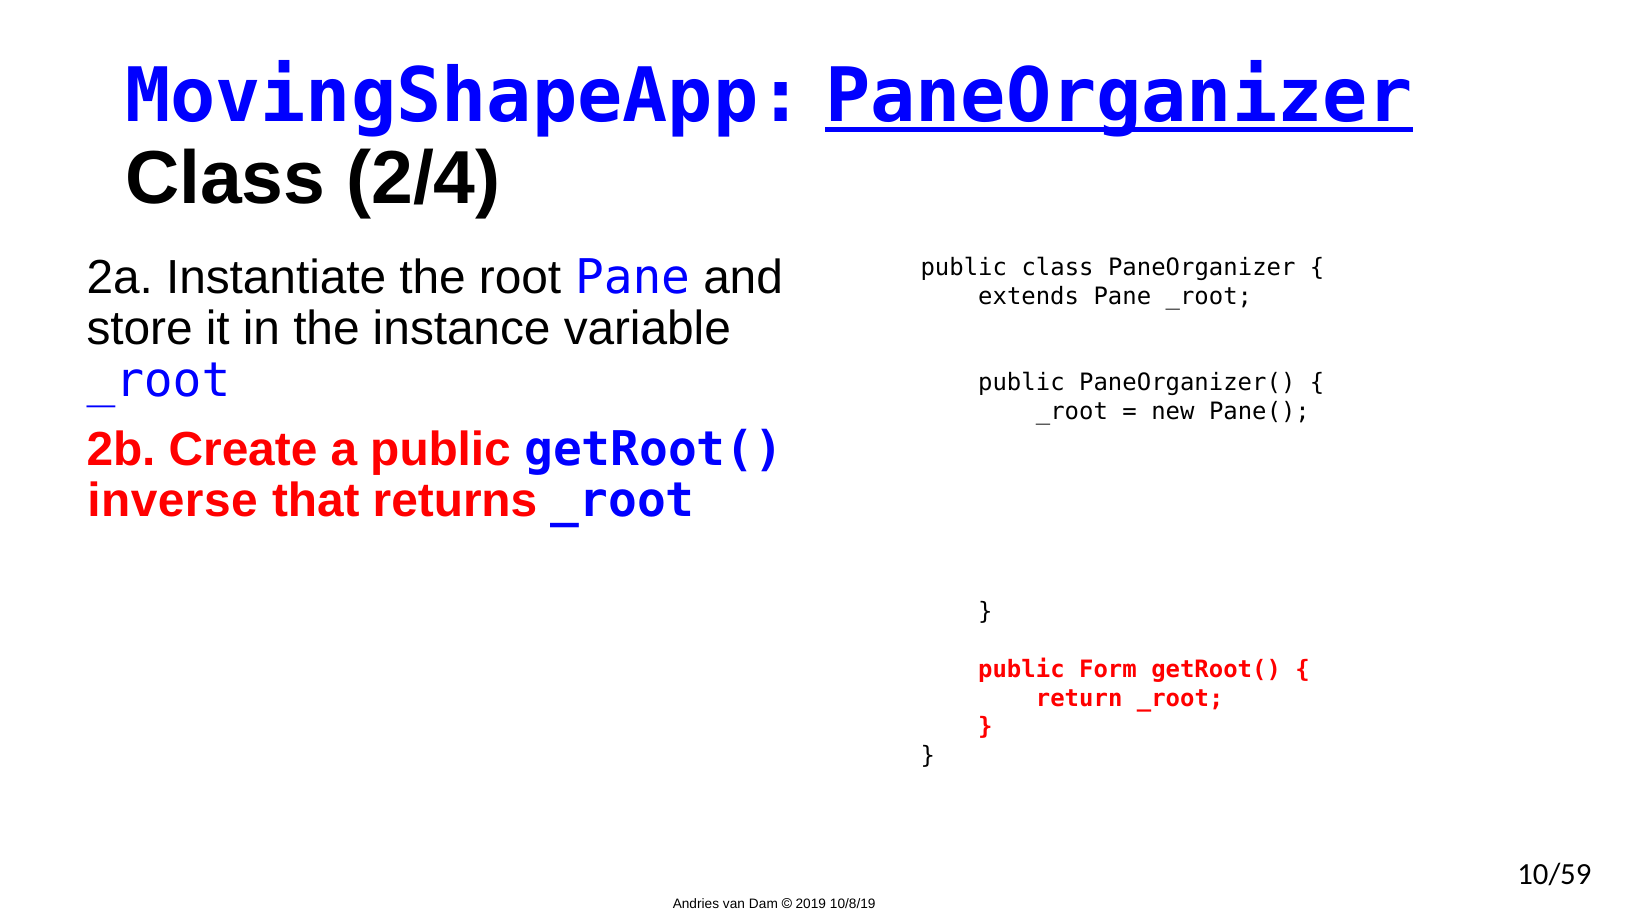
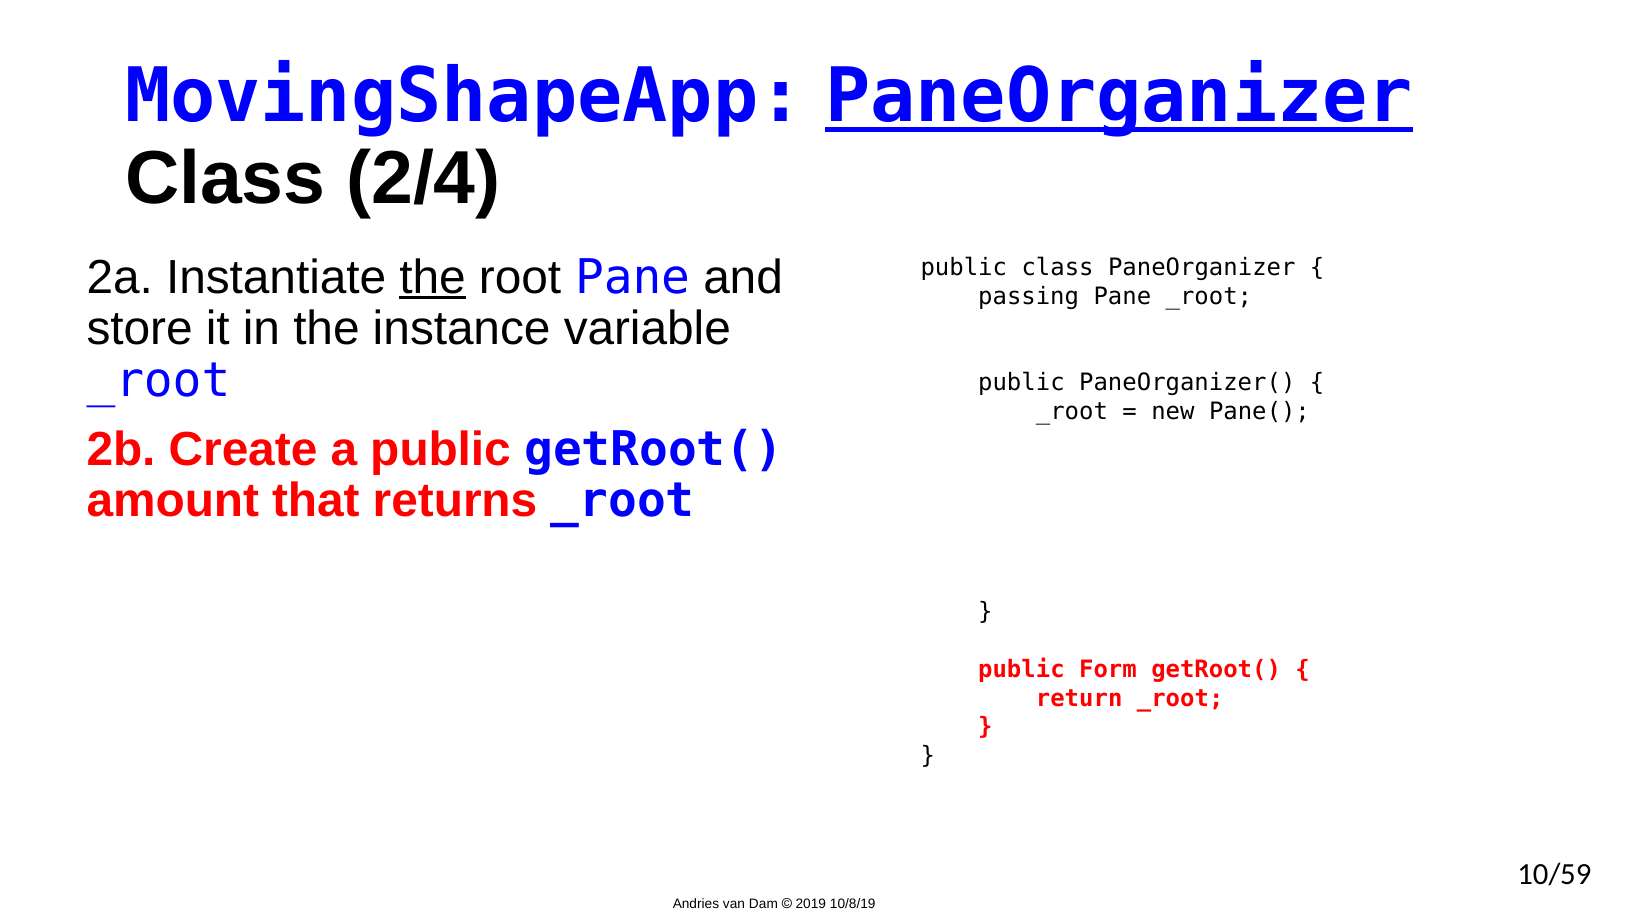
the underline: none -> present (433, 277)
extends: extends -> passing (1029, 297)
inverse: inverse -> amount (173, 501)
